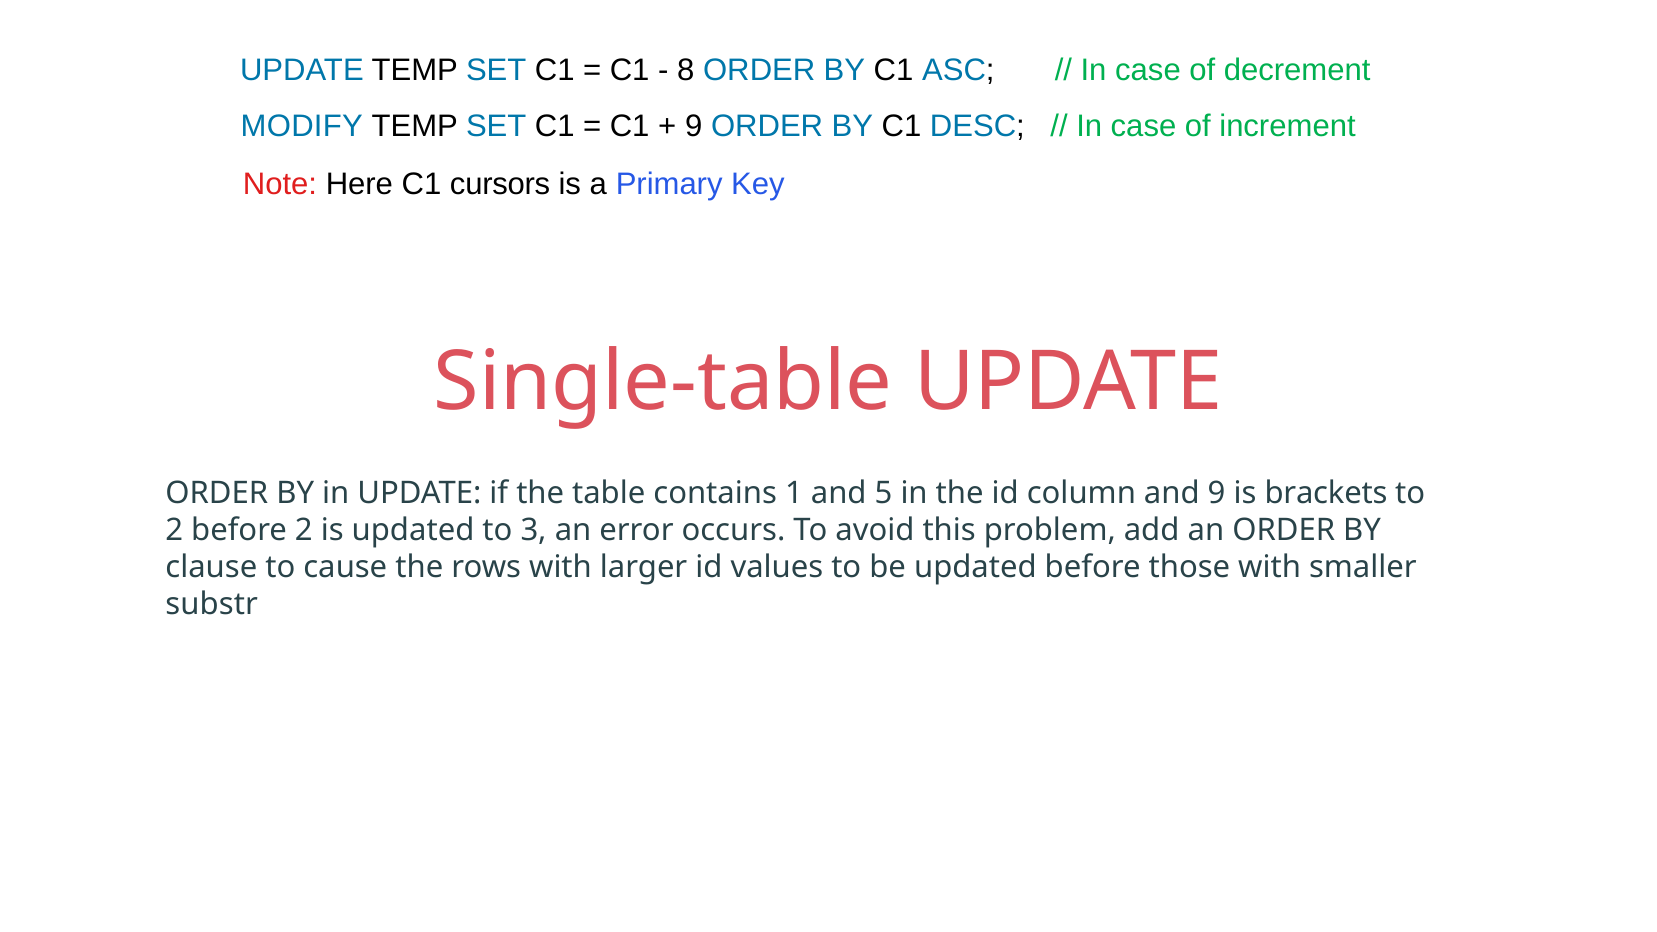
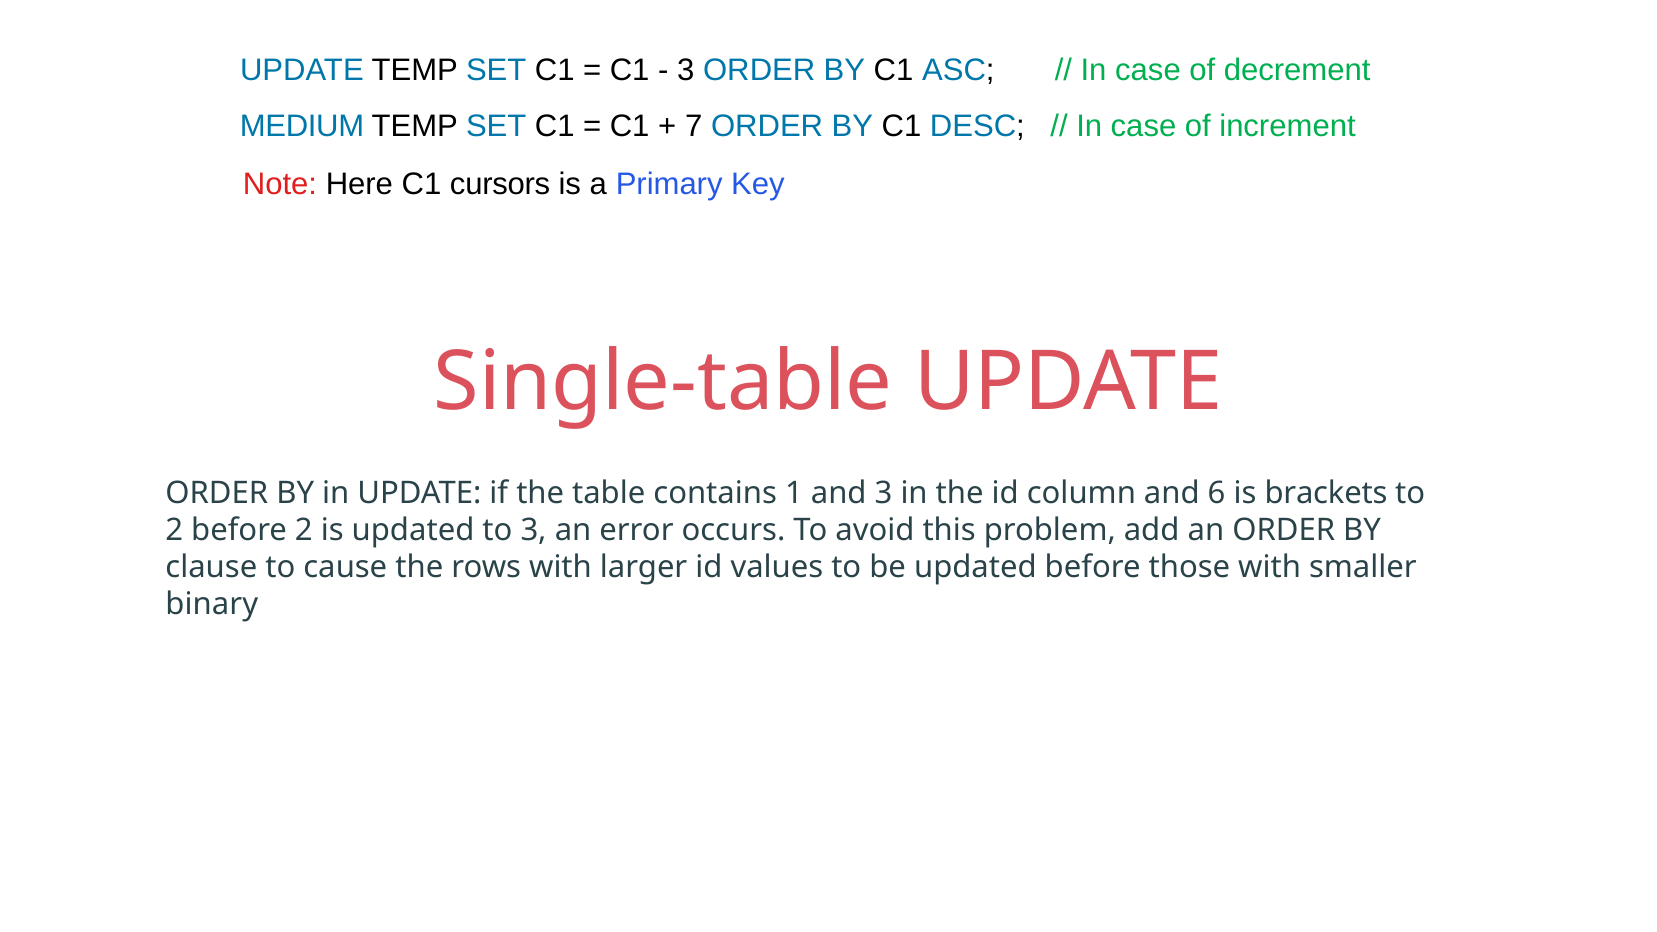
8: 8 -> 3 (686, 71)
MODIFY: MODIFY -> MEDIUM (302, 126)
9: 9 -> 7 (694, 126)
and 5: 5 -> 3 (884, 493)
and 9: 9 -> 6 (1217, 493)
substr: substr -> binary (212, 605)
